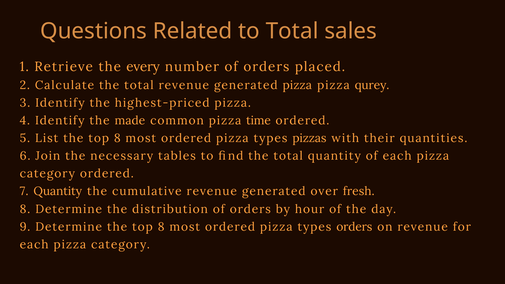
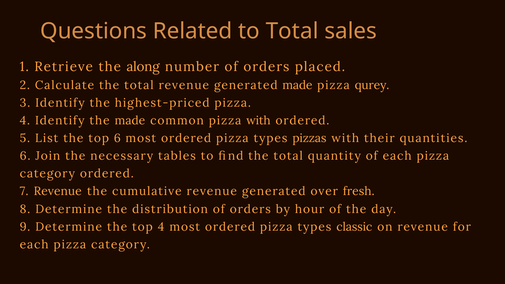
every: every -> along (143, 67)
generated pizza: pizza -> made (297, 85)
pizza time: time -> with (258, 121)
List the top 8: 8 -> 6 (117, 138)
7 Quantity: Quantity -> Revenue (58, 191)
Determine the top 8: 8 -> 4 (161, 227)
types orders: orders -> classic (354, 227)
